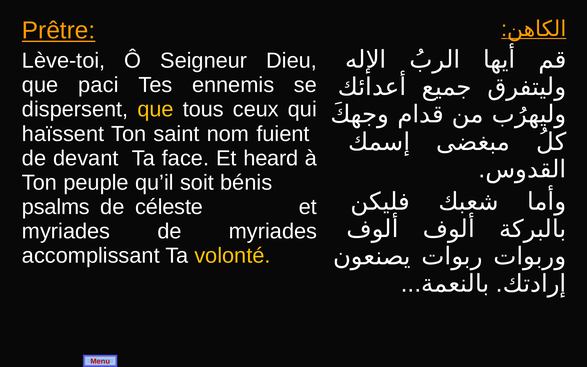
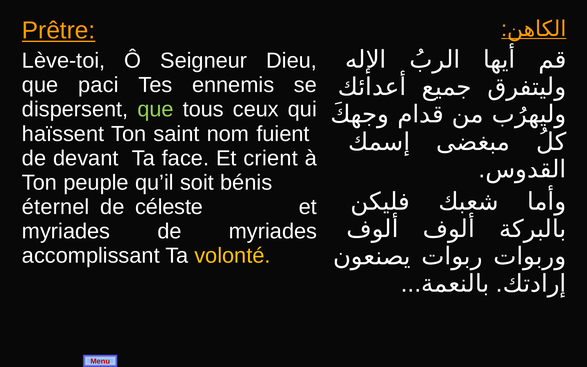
que colour: yellow -> light green (156, 109)
heard: heard -> crient (271, 158)
psalms: psalms -> éternel (56, 207)
